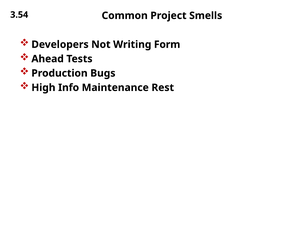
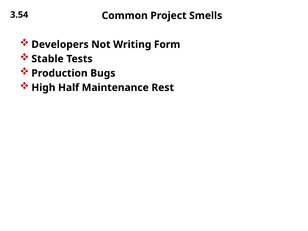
Ahead: Ahead -> Stable (48, 59)
Info: Info -> Half (69, 88)
